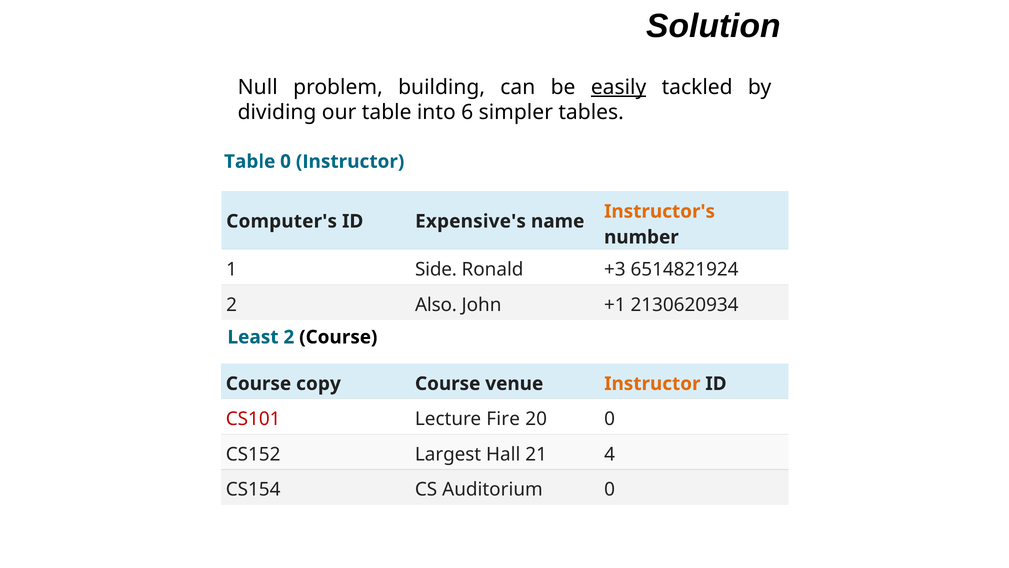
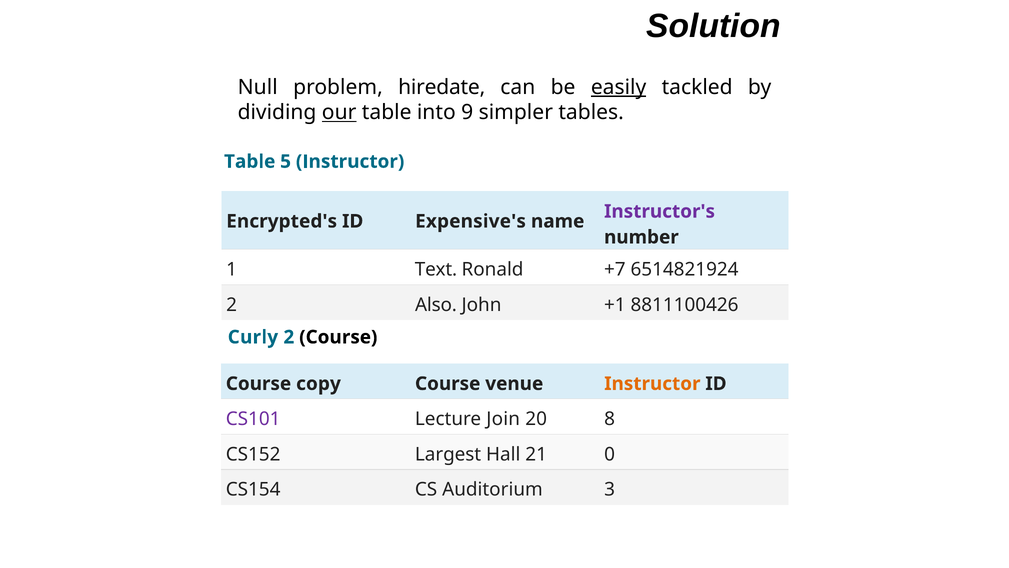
building: building -> hiredate (442, 87)
our underline: none -> present (339, 112)
6: 6 -> 9 (467, 112)
Table 0: 0 -> 5 (286, 161)
Instructor's colour: orange -> purple (660, 211)
Computer's: Computer's -> Encrypted's (282, 221)
Side: Side -> Text (436, 269)
+3: +3 -> +7 (615, 269)
2130620934: 2130620934 -> 8811100426 (685, 305)
Least: Least -> Curly (253, 337)
CS101 colour: red -> purple (253, 419)
Fire: Fire -> Join (503, 419)
20 0: 0 -> 8 (610, 419)
4: 4 -> 0 (610, 454)
Auditorium 0: 0 -> 3 (610, 489)
